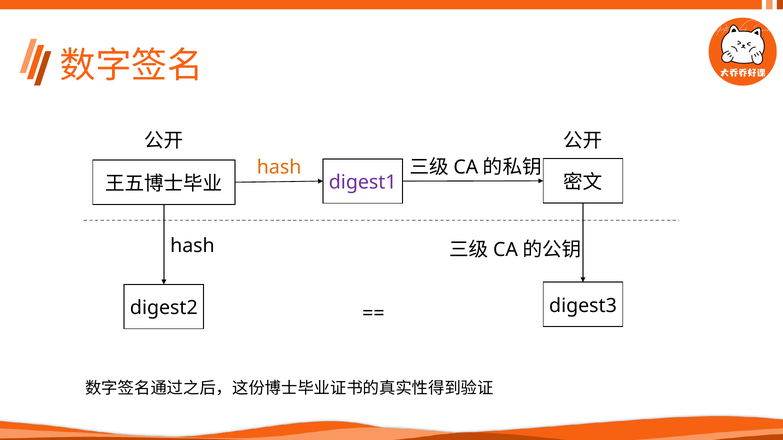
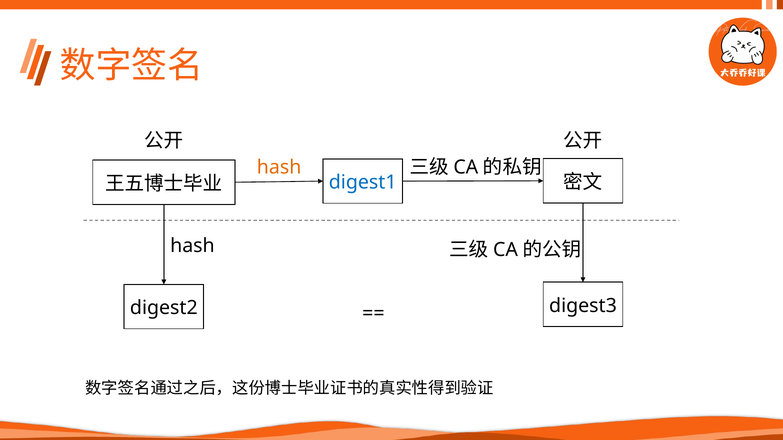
digest1 colour: purple -> blue (363, 183)
